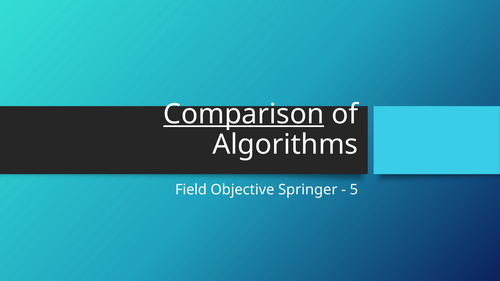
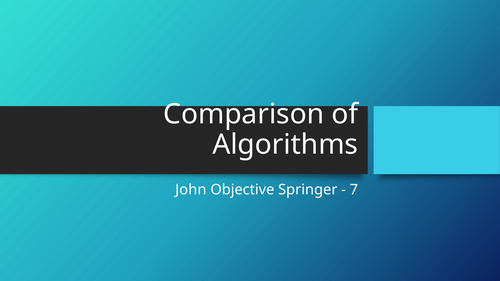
Comparison underline: present -> none (244, 114)
Field: Field -> John (191, 190)
5: 5 -> 7 (354, 190)
